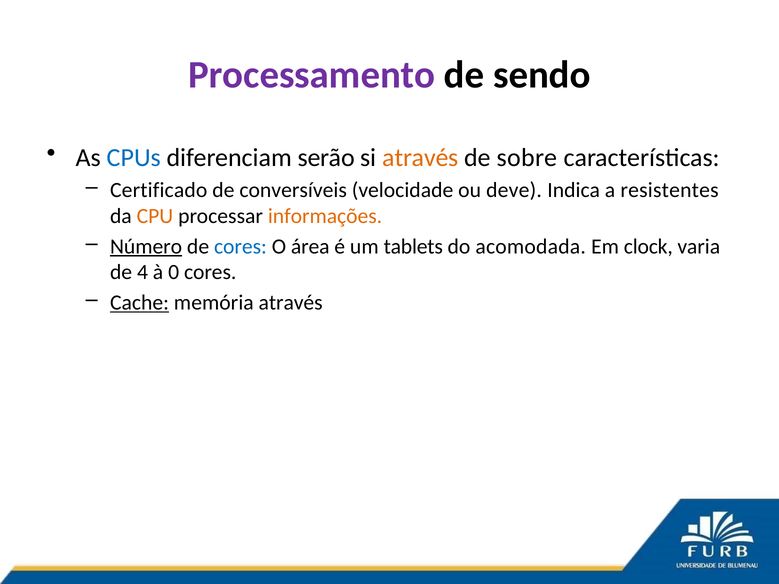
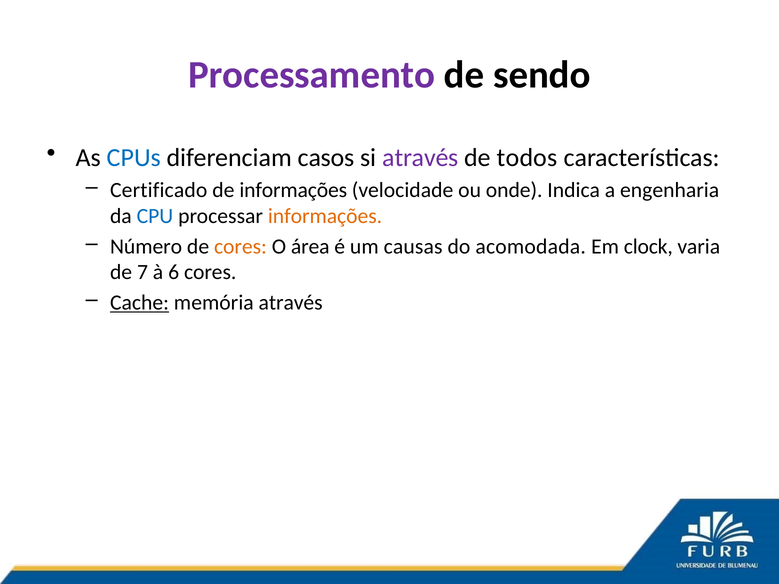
serão: serão -> casos (326, 158)
através colour: orange -> purple (420, 158)
sobre: sobre -> todos (527, 158)
de conversíveis: conversíveis -> informações (293, 190)
deve: deve -> onde (514, 190)
resistentes: resistentes -> engenharia (670, 190)
CPU colour: orange -> blue (155, 216)
Número underline: present -> none (146, 246)
cores colour: blue -> orange (240, 246)
tablets: tablets -> causas (413, 246)
4: 4 -> 7 (143, 272)
0: 0 -> 6 (174, 272)
